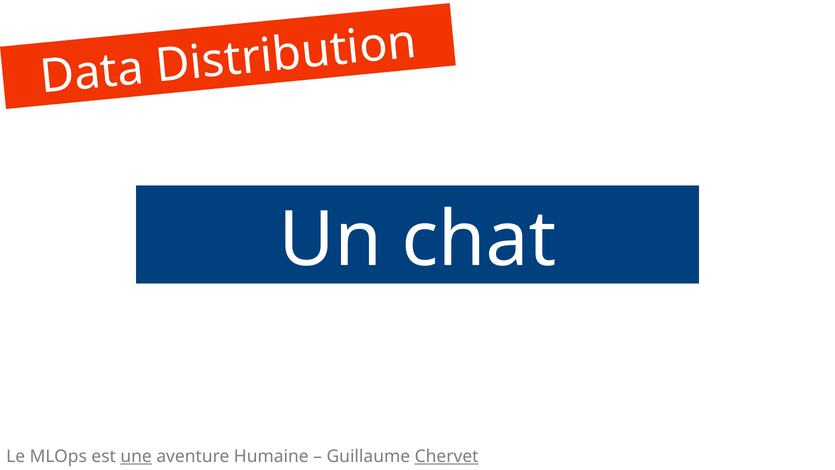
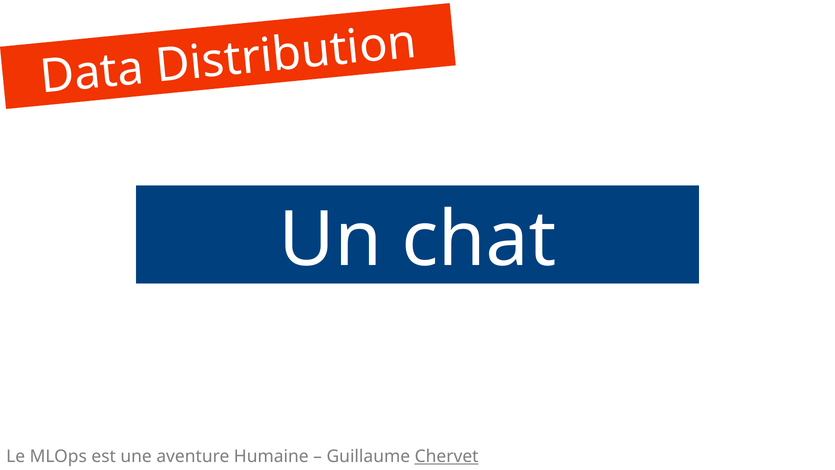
une underline: present -> none (136, 456)
